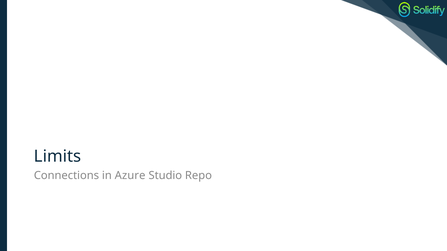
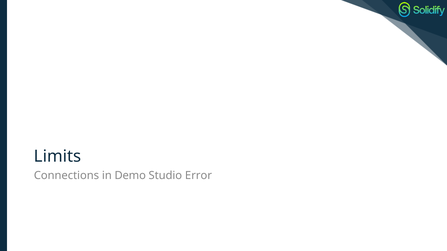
Azure: Azure -> Demo (130, 176)
Repo: Repo -> Error (198, 176)
